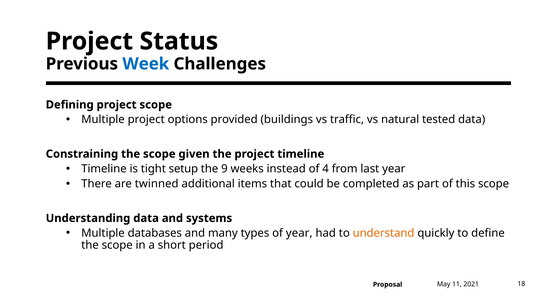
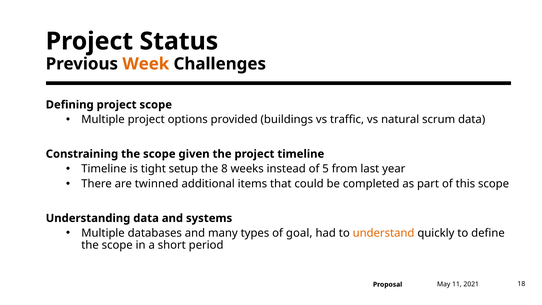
Week colour: blue -> orange (146, 64)
tested: tested -> scrum (439, 120)
9: 9 -> 8 (224, 169)
4: 4 -> 5 (326, 169)
of year: year -> goal (299, 233)
